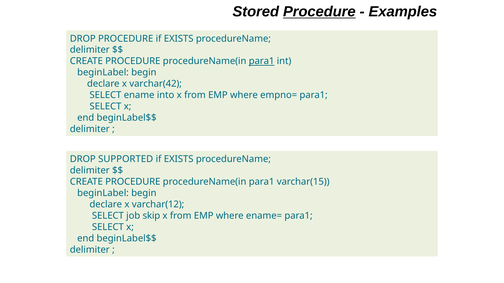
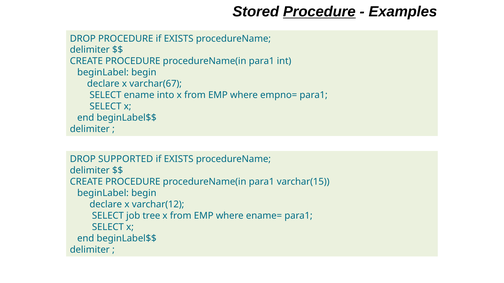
para1 underline: present -> none (262, 61)
varchar(42: varchar(42 -> varchar(67 (156, 84)
skip: skip -> tree (151, 216)
